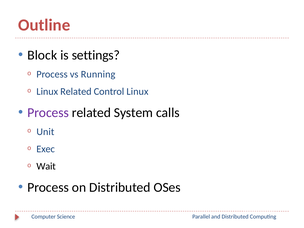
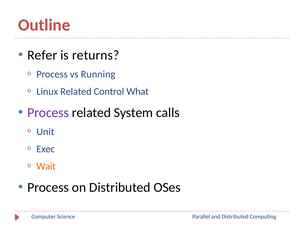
Block: Block -> Refer (42, 55)
settings: settings -> returns (96, 55)
Control Linux: Linux -> What (138, 92)
Wait colour: black -> orange (46, 166)
